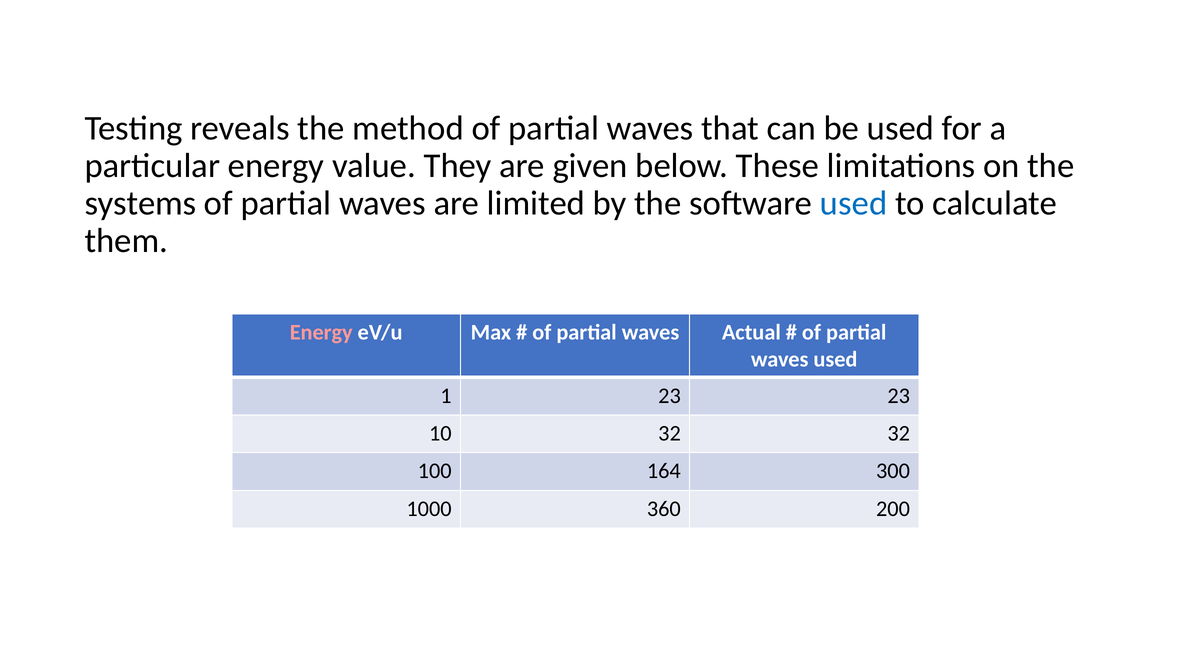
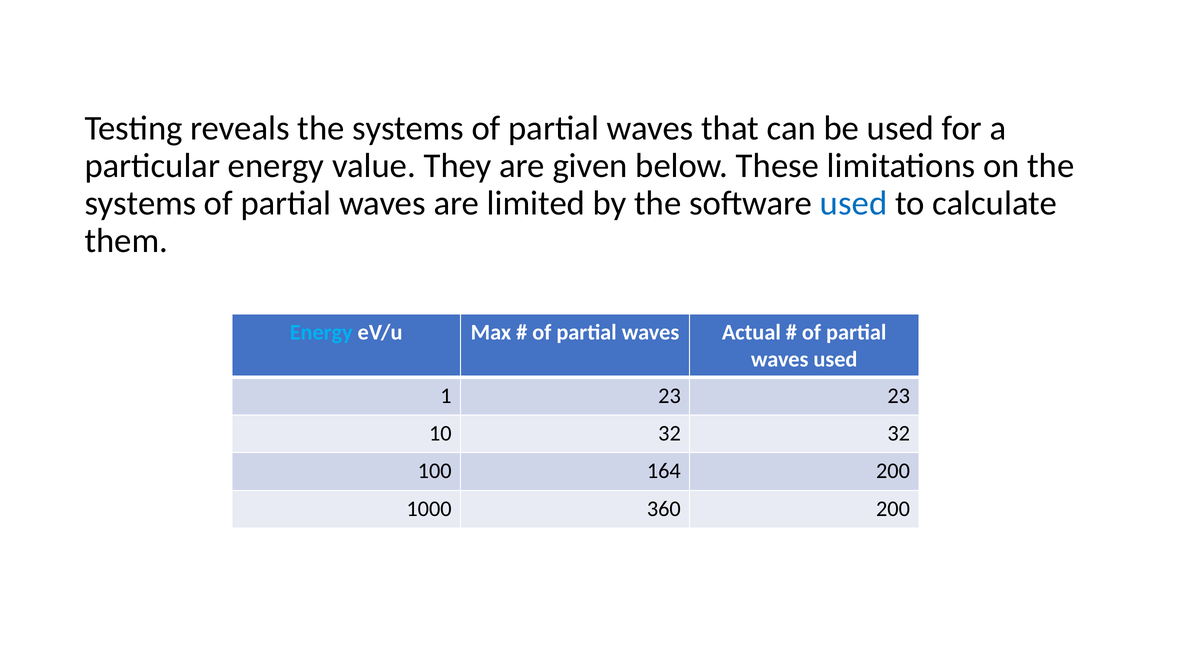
reveals the method: method -> systems (408, 128)
Energy colour: pink -> light blue (321, 332)
164 300: 300 -> 200 (893, 471)
